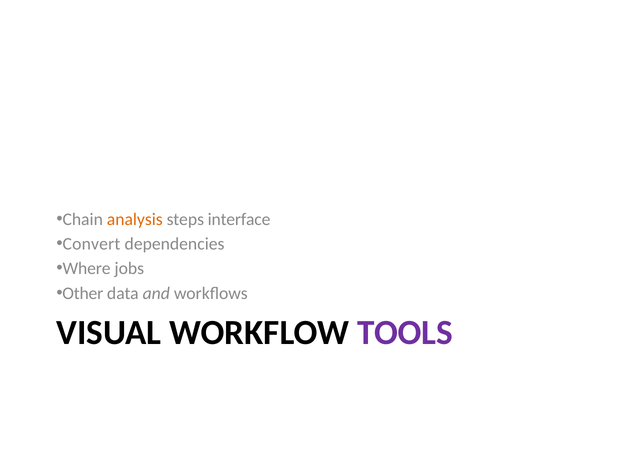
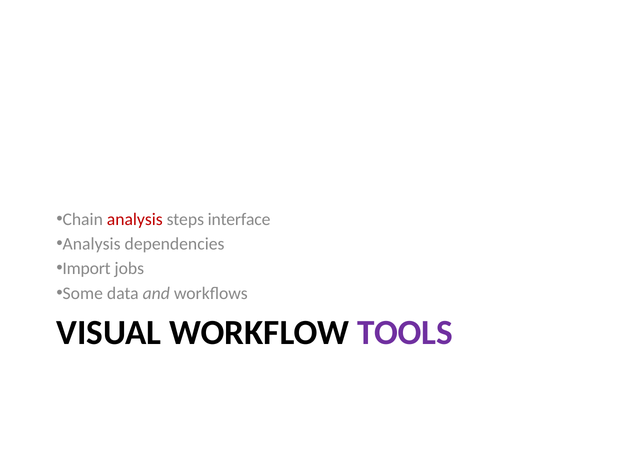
analysis colour: orange -> red (135, 219)
Convert: Convert -> Analysis (92, 244)
Where: Where -> Import (87, 268)
Other: Other -> Some (83, 293)
